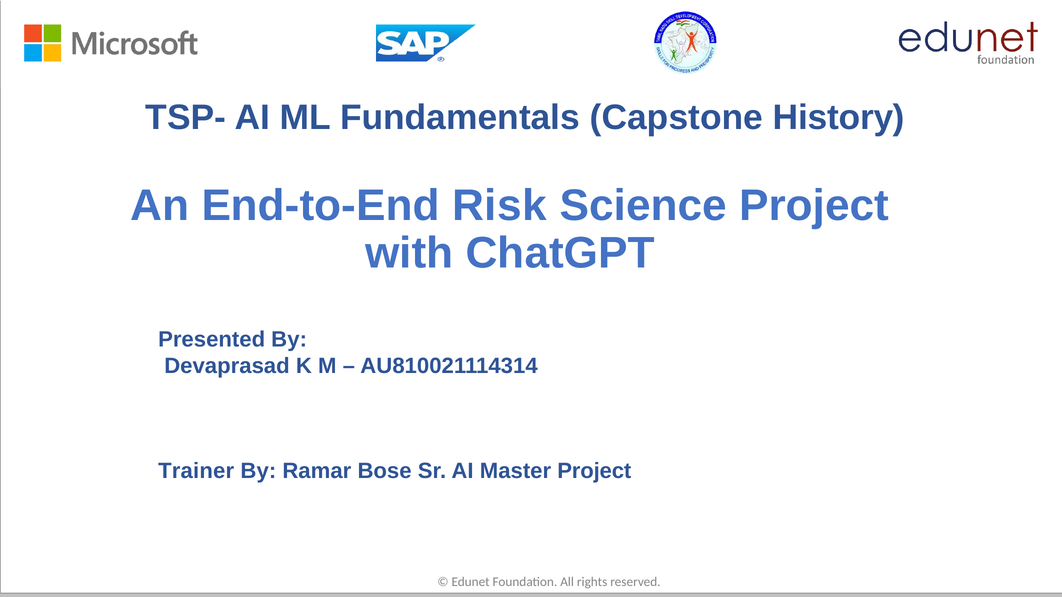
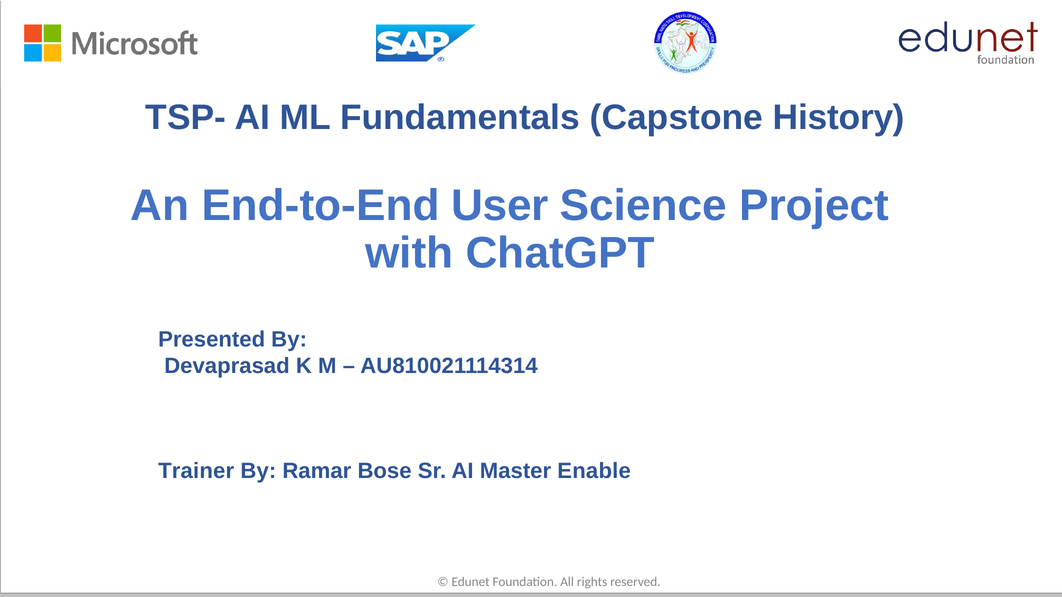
Risk: Risk -> User (500, 206)
Master Project: Project -> Enable (594, 471)
